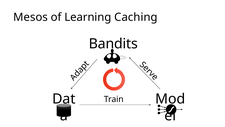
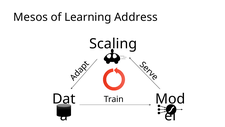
Caching: Caching -> Address (136, 17)
Bandits: Bandits -> Scaling (113, 44)
